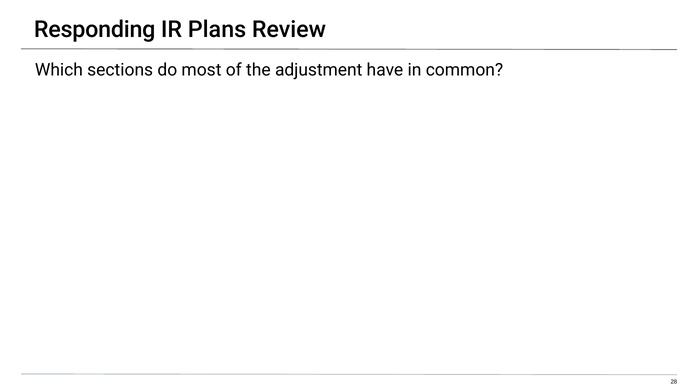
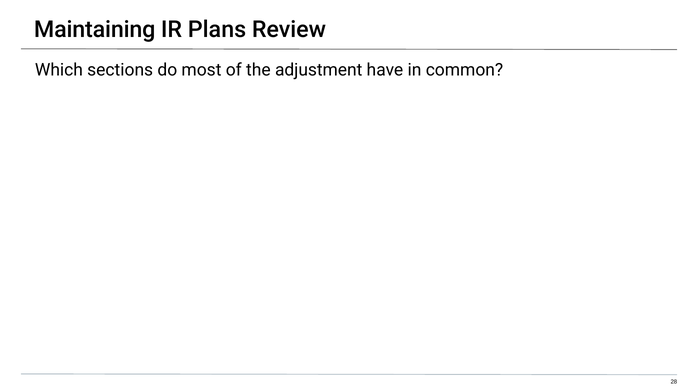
Responding: Responding -> Maintaining (95, 30)
